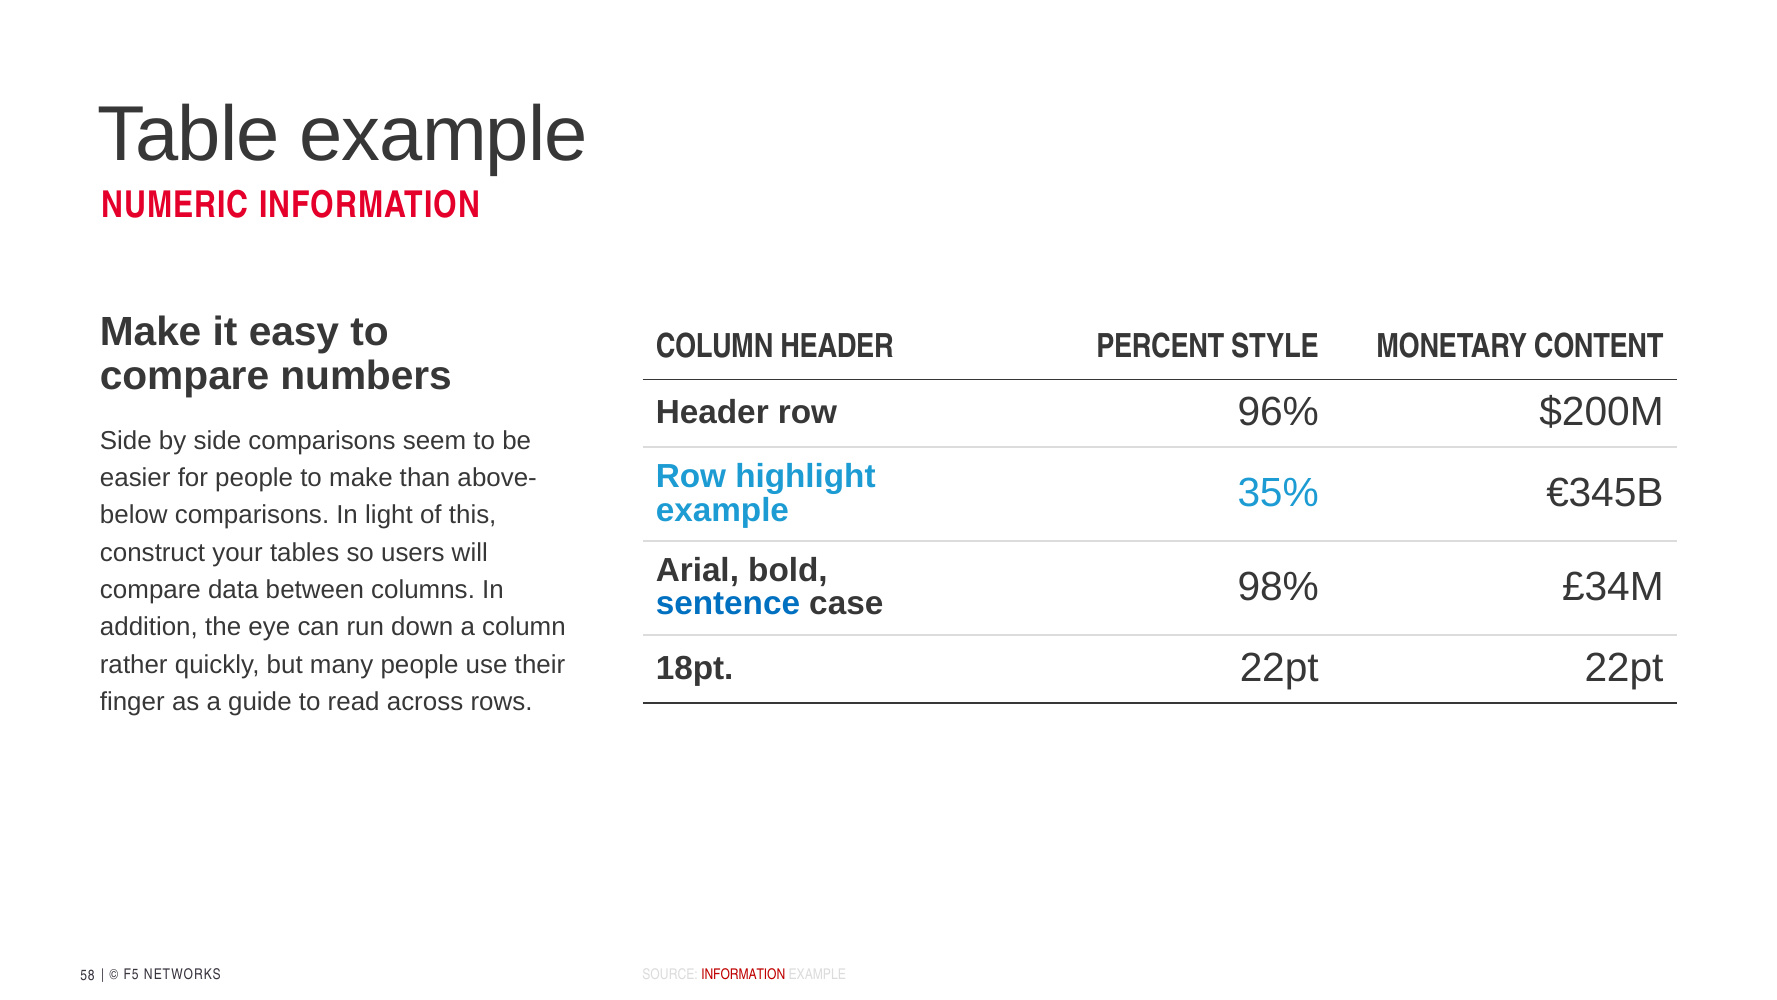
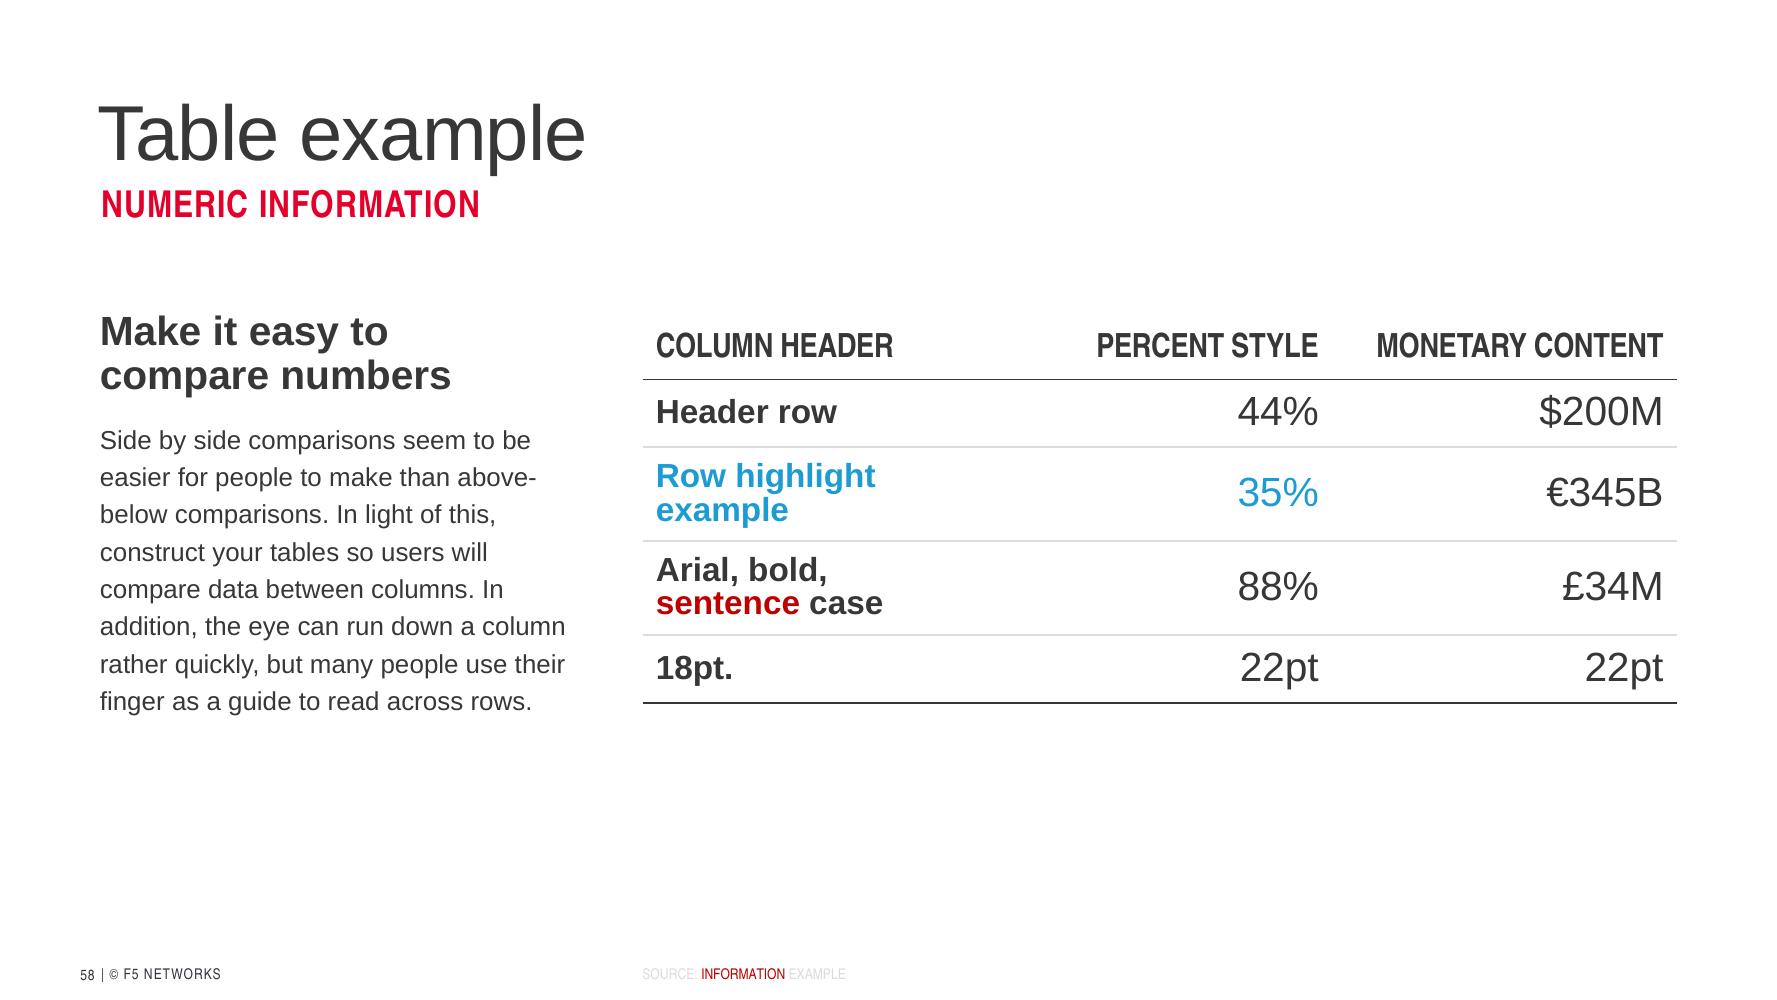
96%: 96% -> 44% (1278, 412)
sentence colour: blue -> red (728, 604)
98%: 98% -> 88% (1278, 587)
